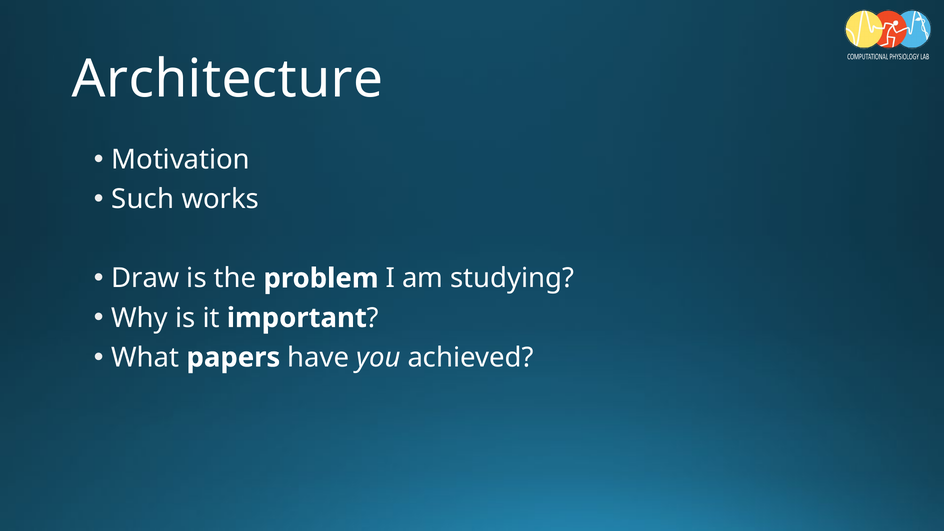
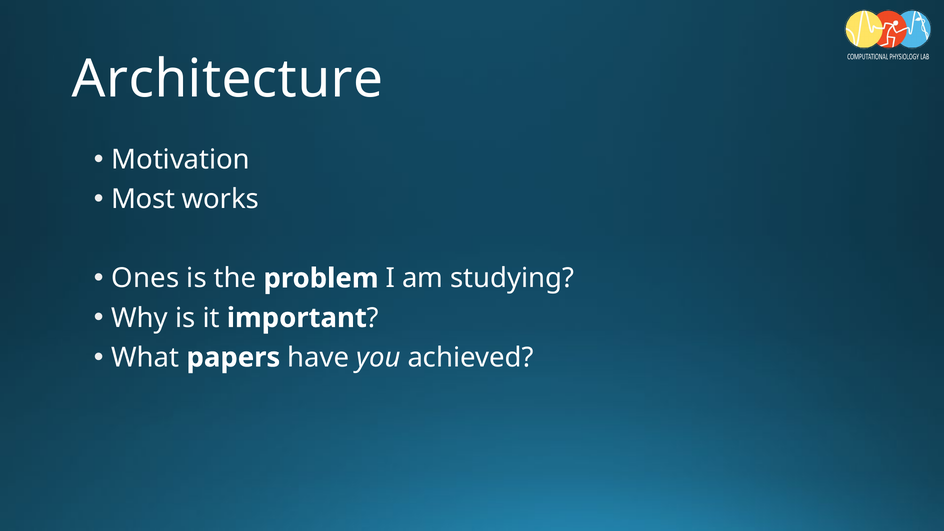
Such: Such -> Most (143, 199)
Draw: Draw -> Ones (145, 278)
